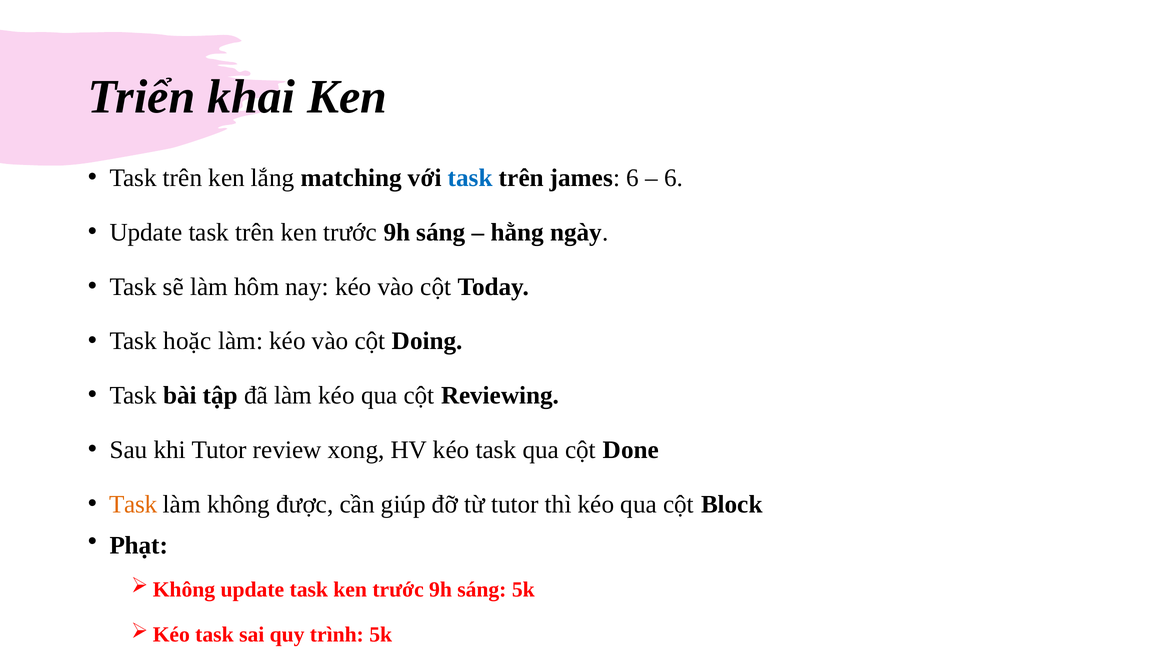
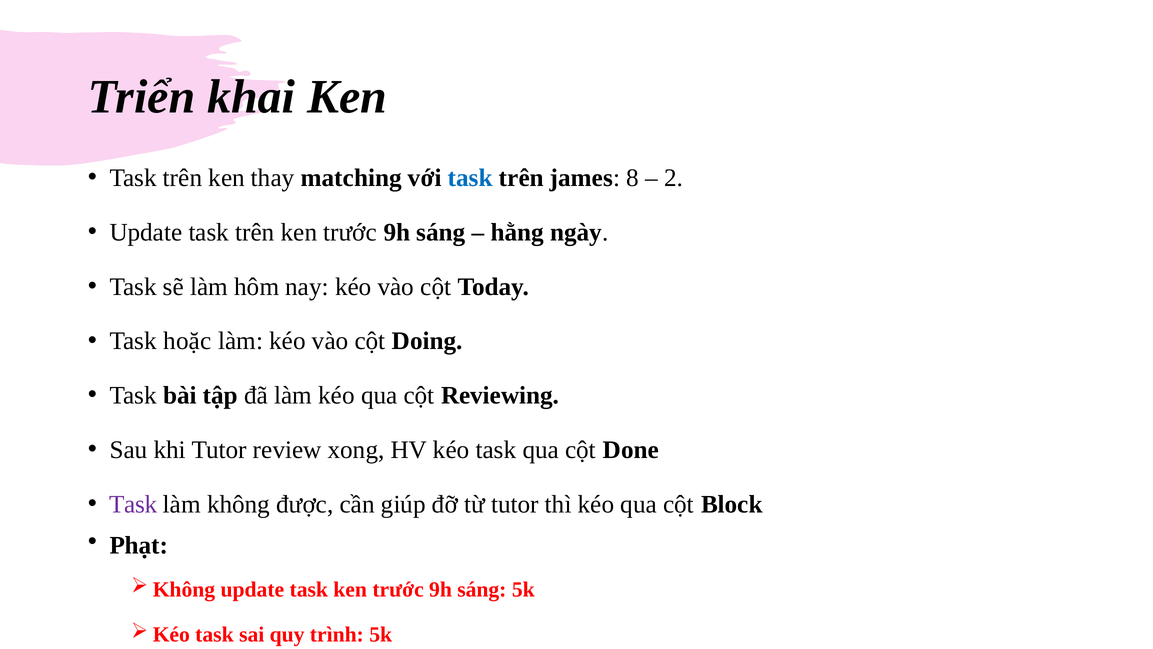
lắng: lắng -> thay (273, 178)
james 6: 6 -> 8 (633, 178)
6: 6 -> 2 (674, 178)
Task colour: orange -> purple (133, 504)
